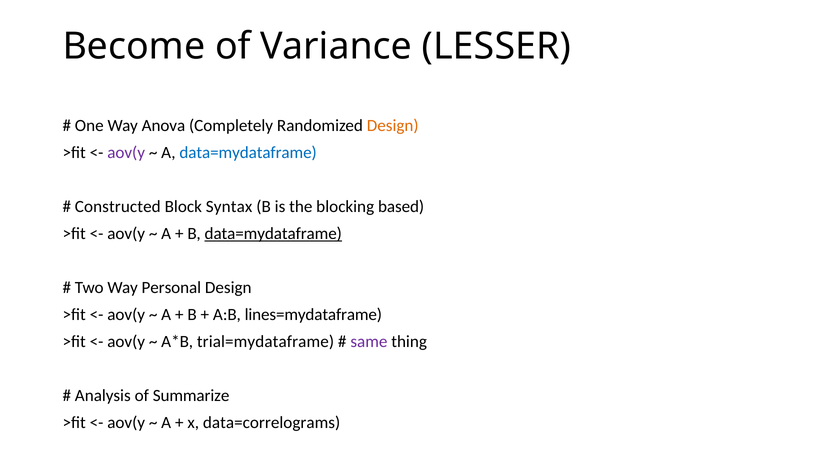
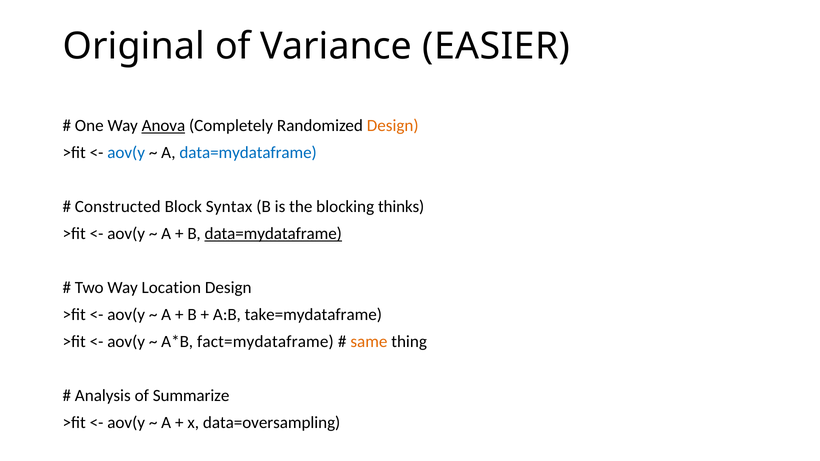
Become: Become -> Original (134, 46)
LESSER: LESSER -> EASIER (496, 46)
Anova underline: none -> present (163, 126)
aov(y colour: purple -> blue (126, 153)
based: based -> thinks (401, 207)
Personal: Personal -> Location (171, 288)
lines=mydataframe: lines=mydataframe -> take=mydataframe (313, 315)
trial=mydataframe: trial=mydataframe -> fact=mydataframe (265, 342)
same colour: purple -> orange (369, 342)
data=correlograms: data=correlograms -> data=oversampling (272, 423)
